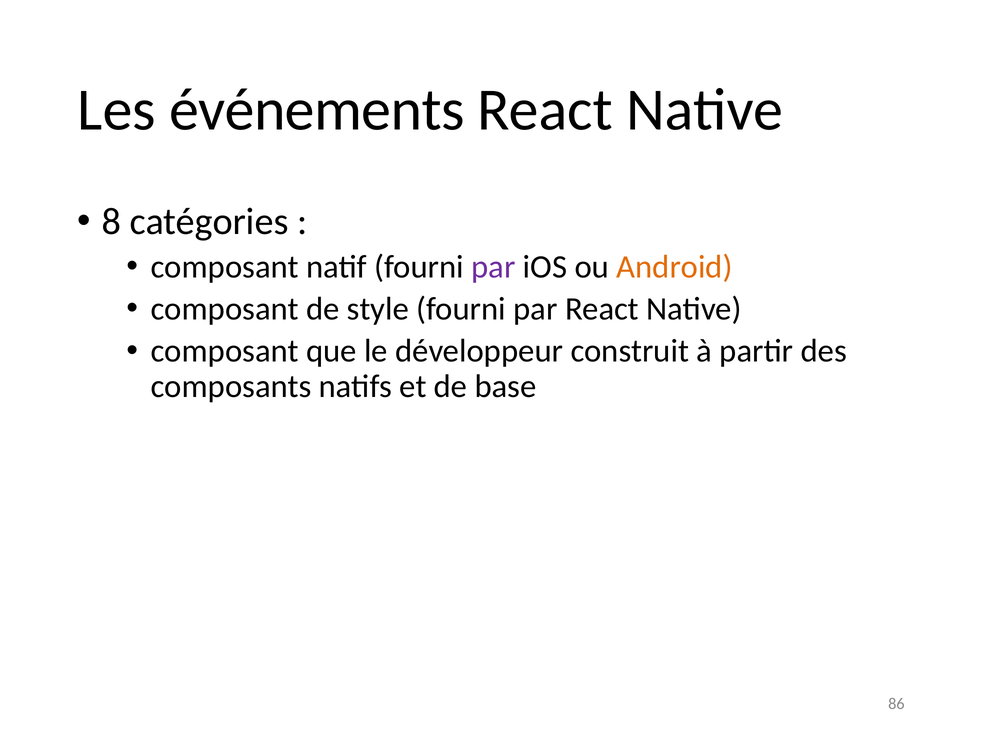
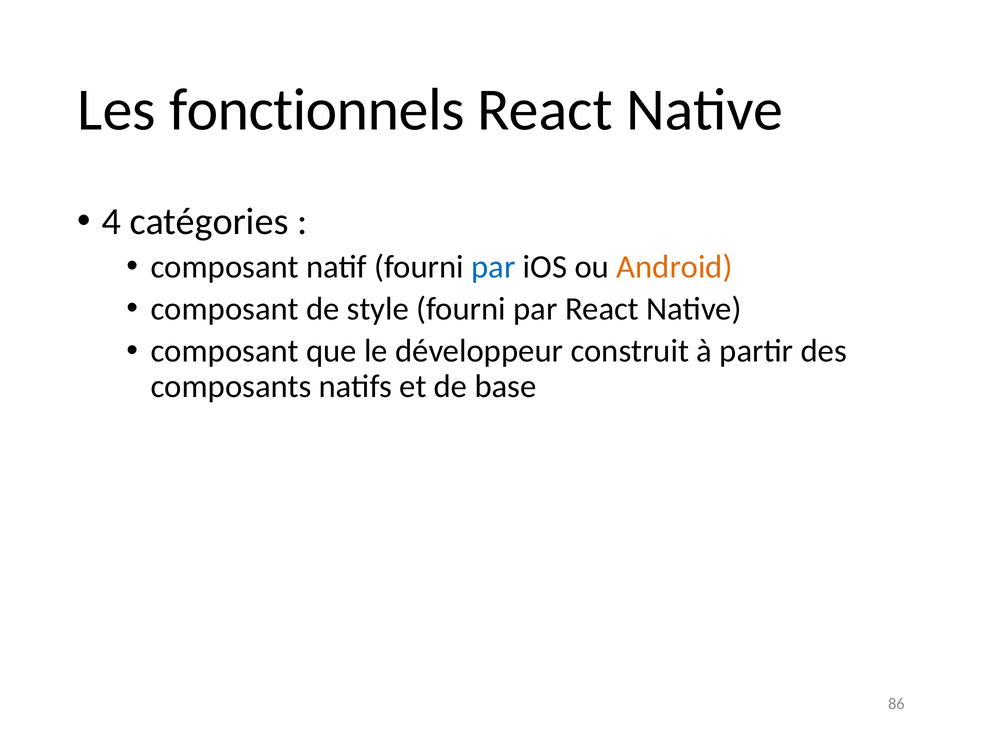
événements: événements -> fonctionnels (317, 110)
8: 8 -> 4 (112, 221)
par colour: purple -> blue (493, 267)
